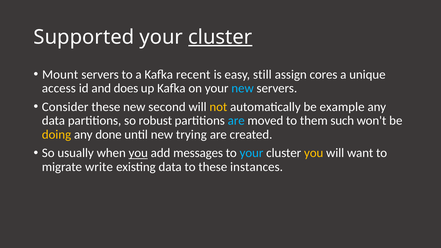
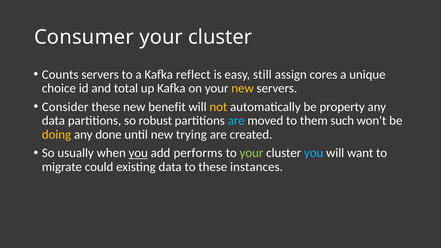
Supported: Supported -> Consumer (84, 37)
cluster underline: present -> none (220, 37)
Mount: Mount -> Counts (60, 75)
recent: recent -> reflect (193, 75)
access: access -> choice (59, 88)
does: does -> total (126, 88)
new colour: light blue -> yellow (243, 88)
second: second -> benefit (167, 107)
example: example -> property (342, 107)
messages: messages -> performs (198, 153)
your colour: light blue -> light green (251, 153)
you colour: yellow -> light blue (314, 153)
write: write -> could (99, 167)
